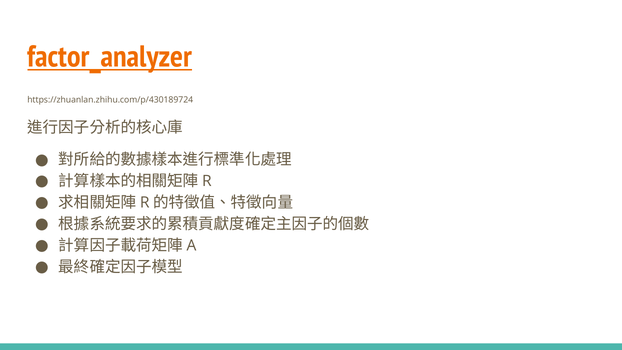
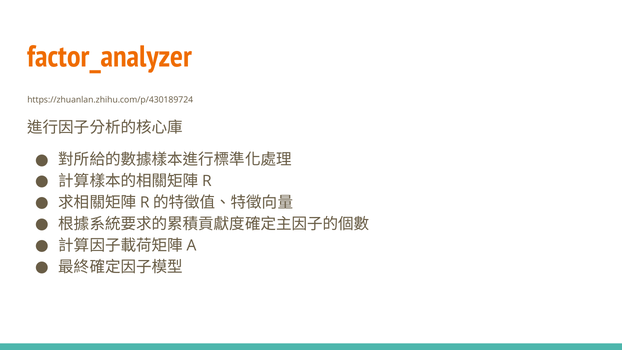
factor_analyzer underline: present -> none (110, 57)
